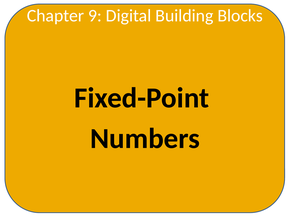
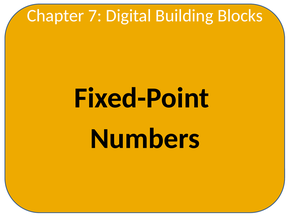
9: 9 -> 7 (95, 16)
